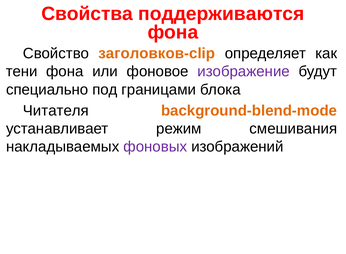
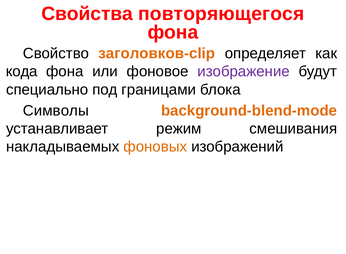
поддерживаются: поддерживаются -> повторяющегося (221, 14)
тени: тени -> кода (22, 71)
Читателя: Читателя -> Символы (56, 110)
фоновых colour: purple -> orange (155, 146)
